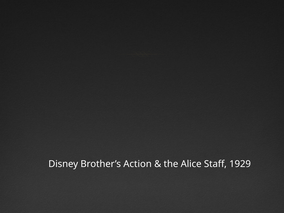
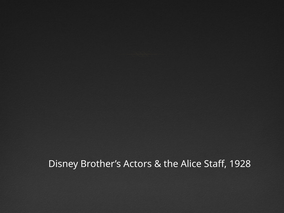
Action: Action -> Actors (138, 164)
1929: 1929 -> 1928 (240, 164)
